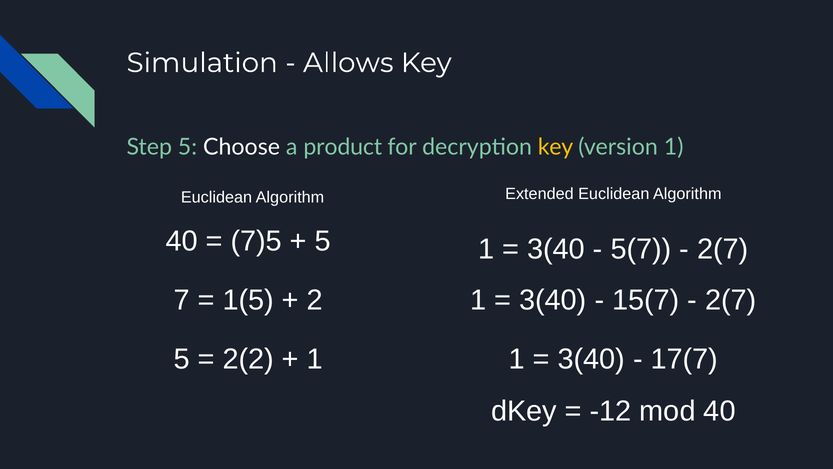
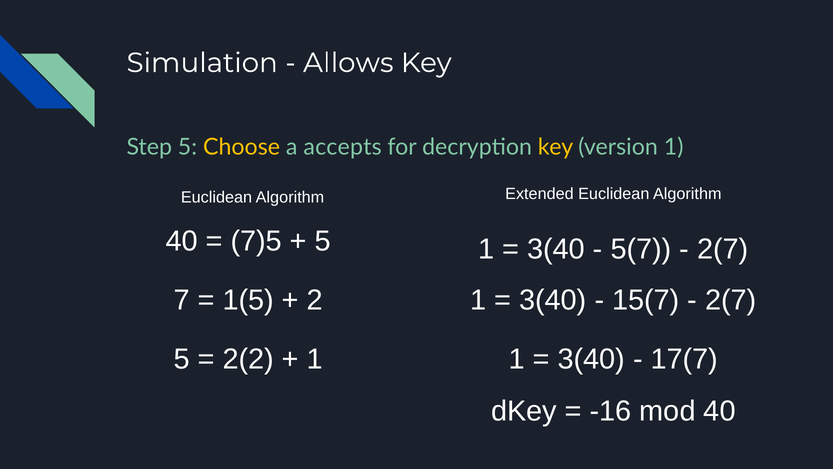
Choose colour: white -> yellow (242, 147)
product: product -> accepts (343, 147)
-12: -12 -> -16 (611, 411)
